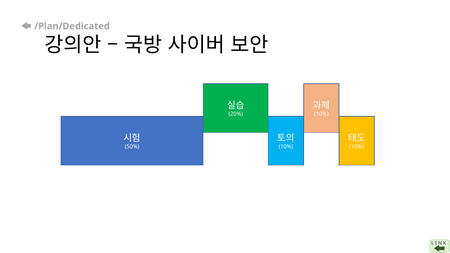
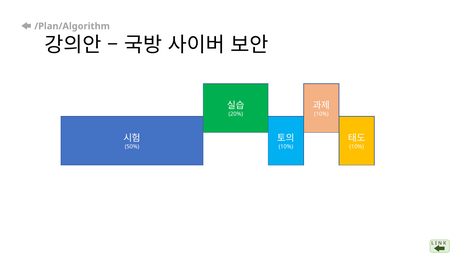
/Plan/Dedicated: /Plan/Dedicated -> /Plan/Algorithm (72, 26)
